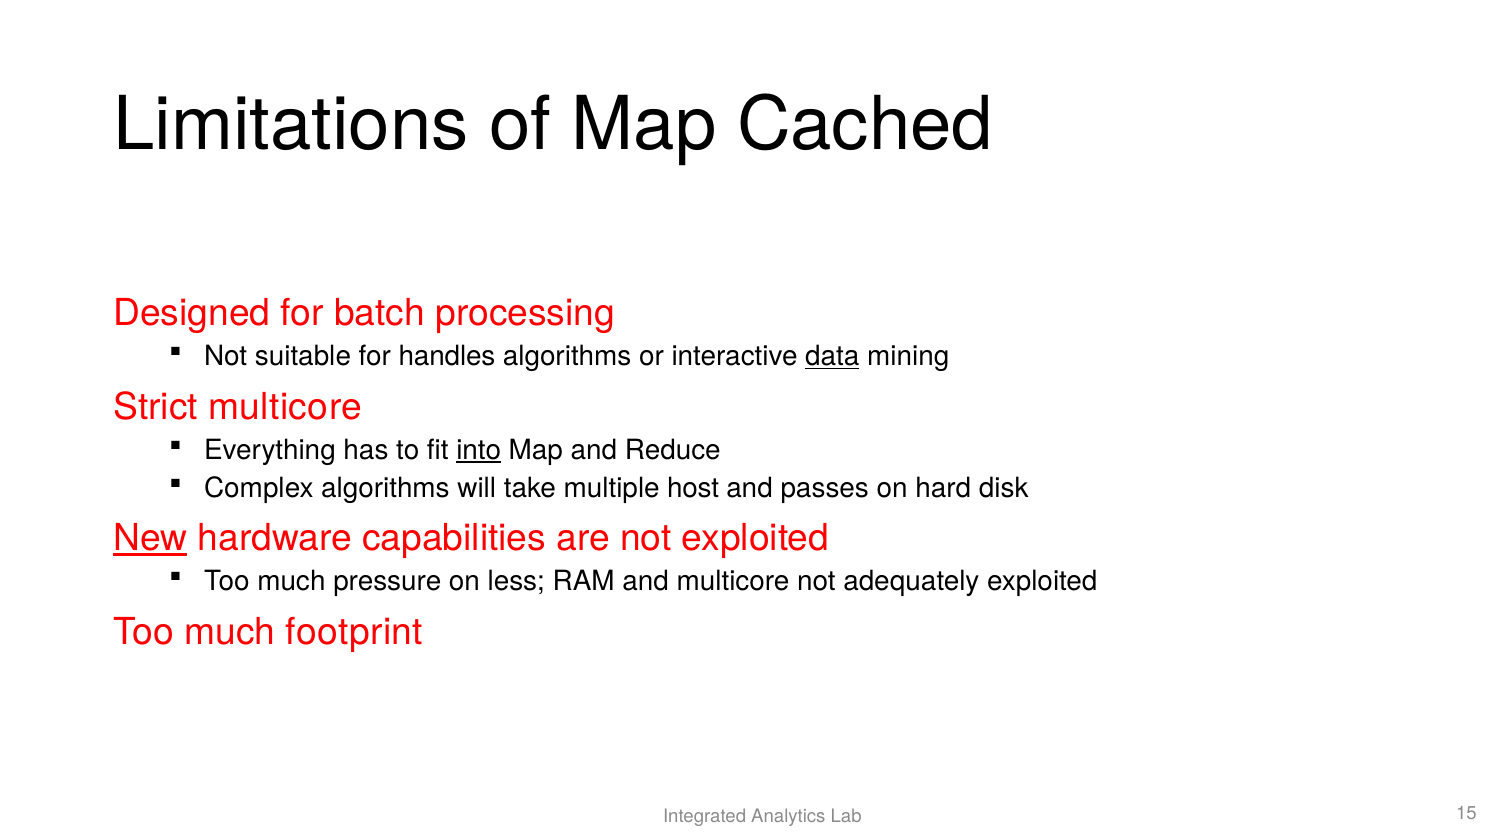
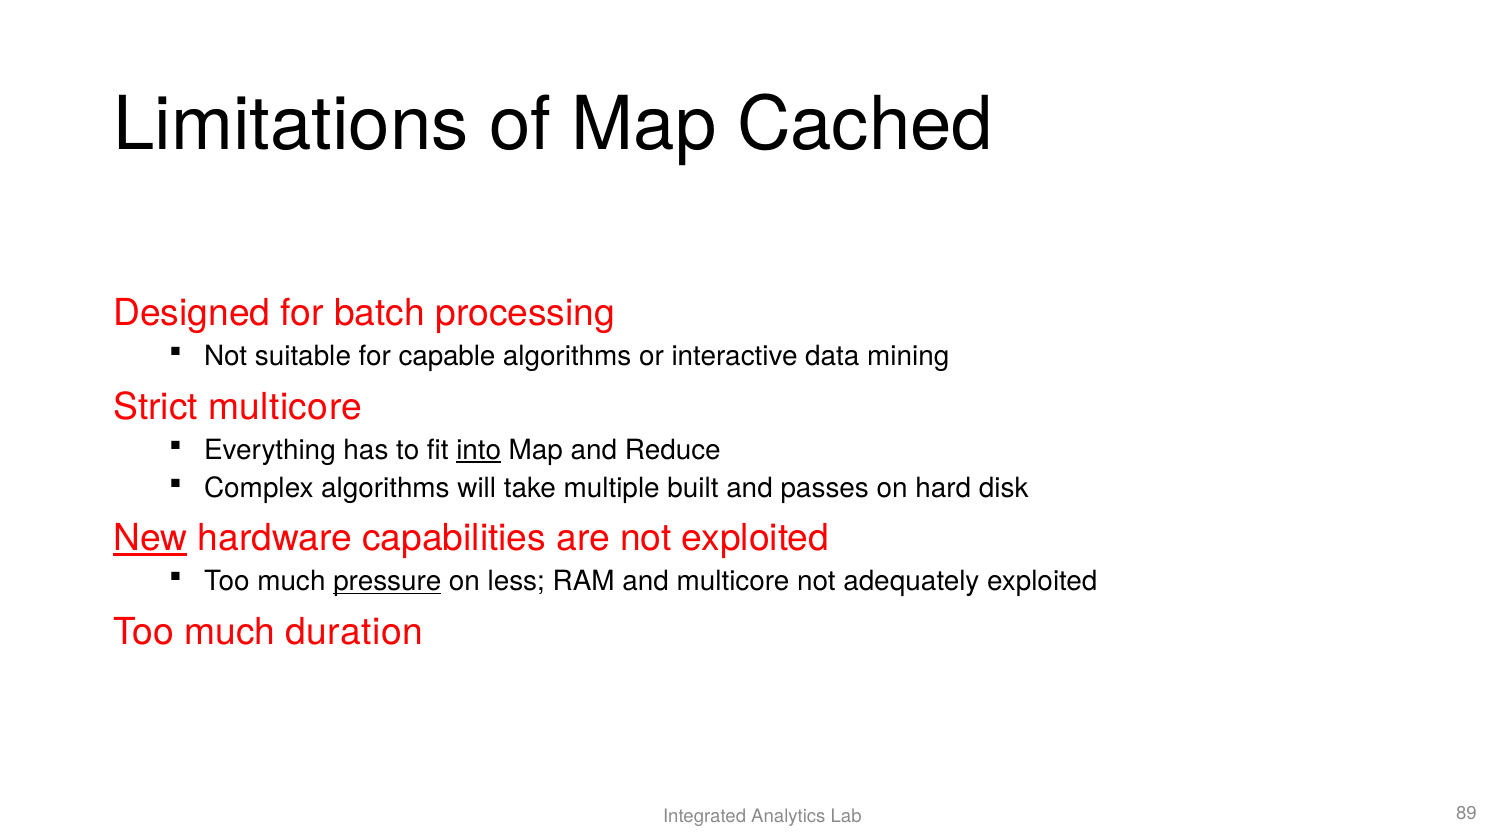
handles: handles -> capable (447, 357)
data underline: present -> none (832, 357)
host: host -> built (693, 488)
pressure underline: none -> present (387, 581)
footprint: footprint -> duration (354, 632)
15: 15 -> 89 (1466, 814)
